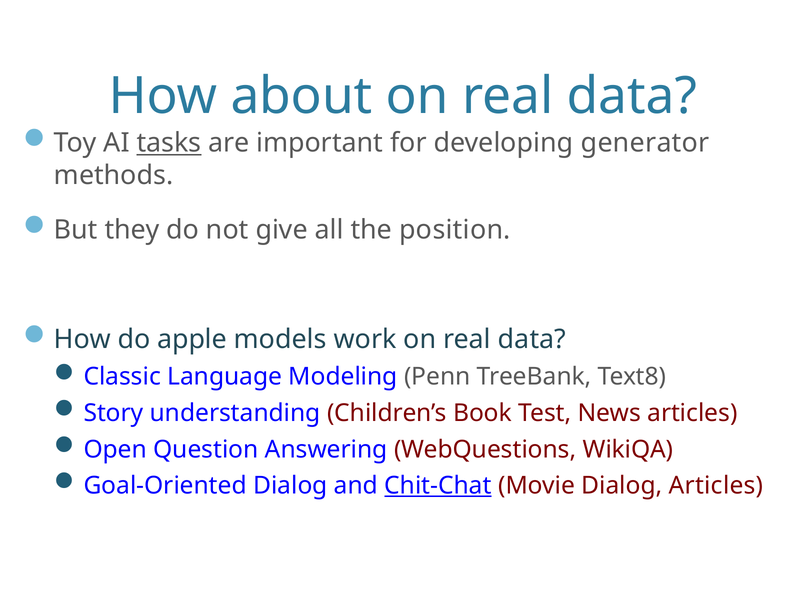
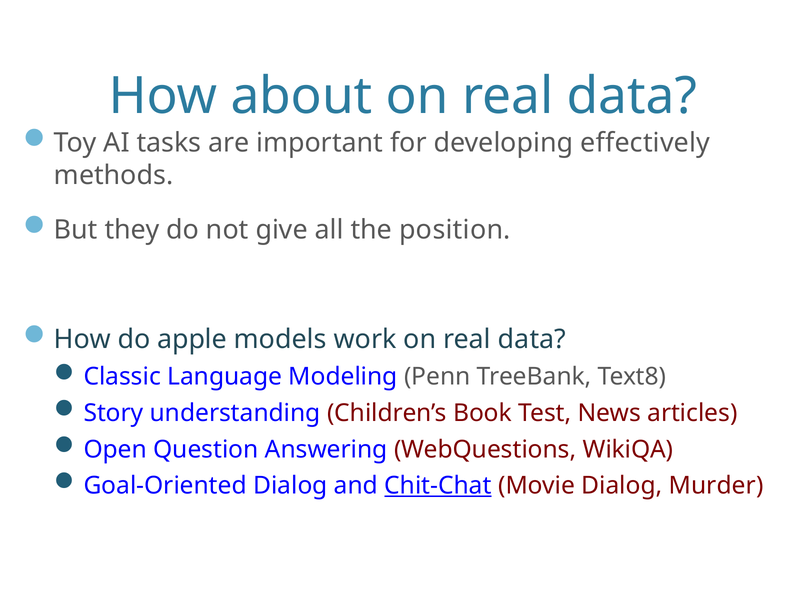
tasks underline: present -> none (169, 143)
generator: generator -> effectively (645, 143)
Dialog Articles: Articles -> Murder (716, 485)
